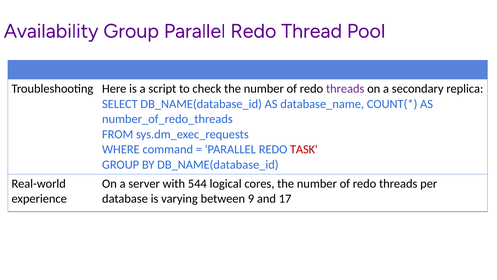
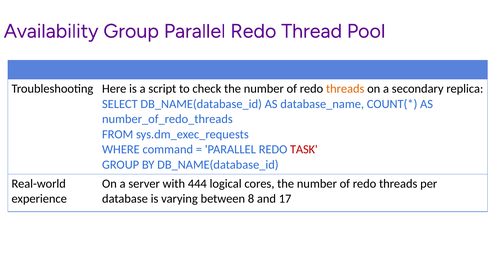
threads colour: purple -> orange (345, 89)
544: 544 -> 444 (197, 183)
9: 9 -> 8 (251, 198)
